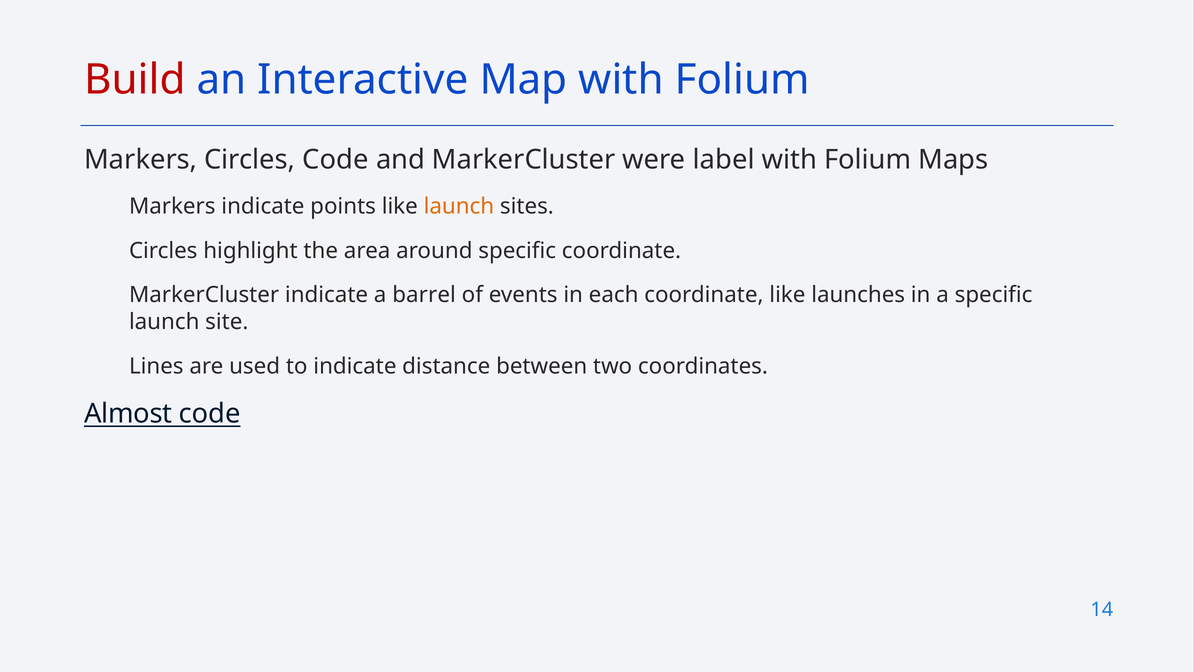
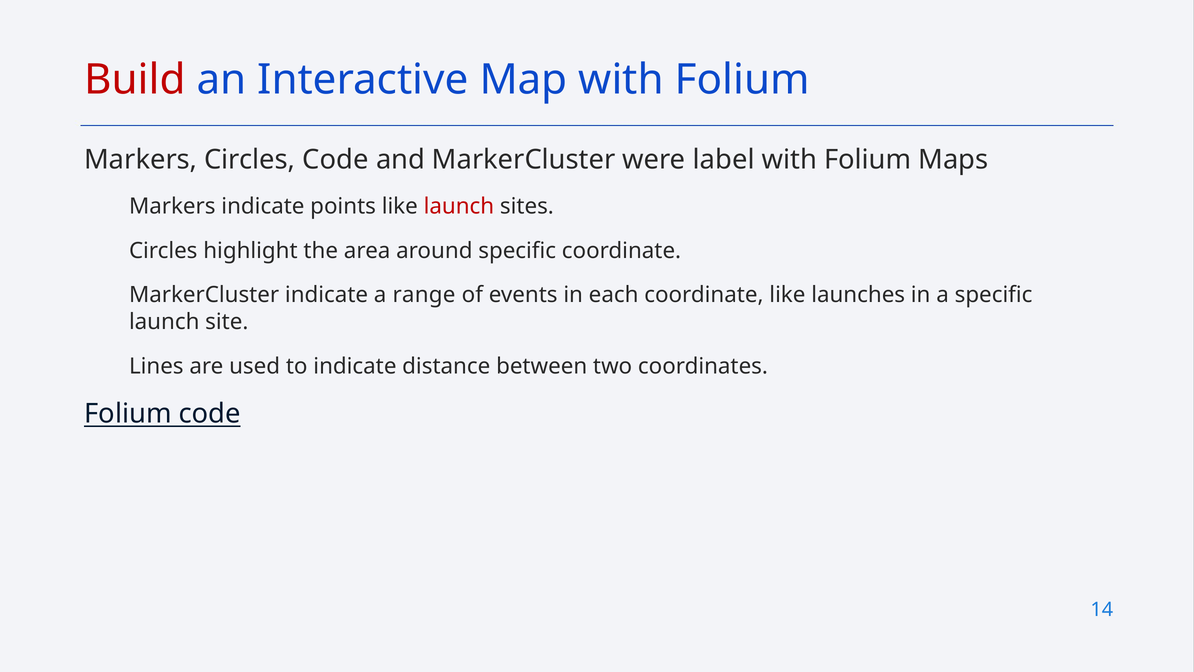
launch colour: orange -> red (459, 206)
barrel: barrel -> range (424, 295)
Almost: Almost -> Folium (128, 414)
